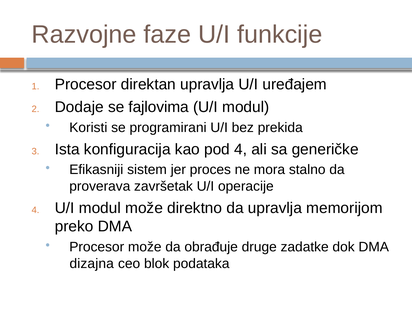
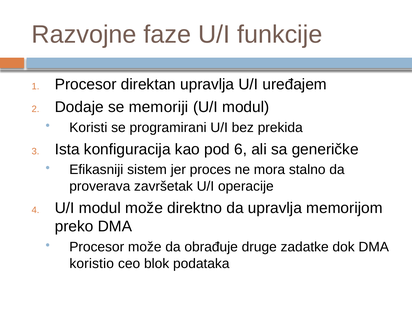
fajlovima: fajlovima -> memoriji (159, 107)
pod 4: 4 -> 6 (241, 149)
dizajna: dizajna -> koristio (92, 263)
